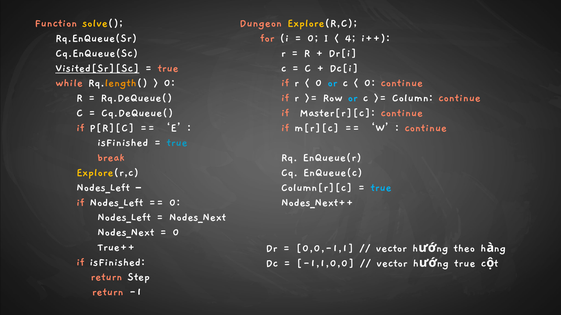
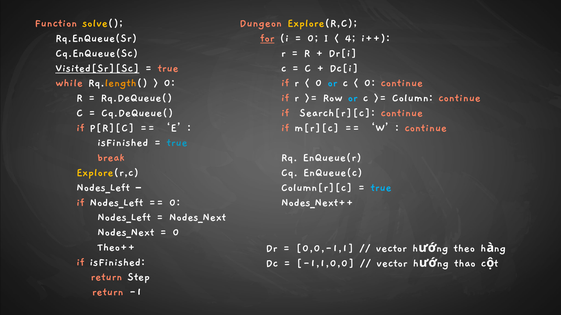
for underline: none -> present (267, 38)
Master[r][c: Master[r][c -> Search[r][c (337, 113)
True++: True++ -> Theo++ (116, 247)
true: true -> thao (465, 263)
